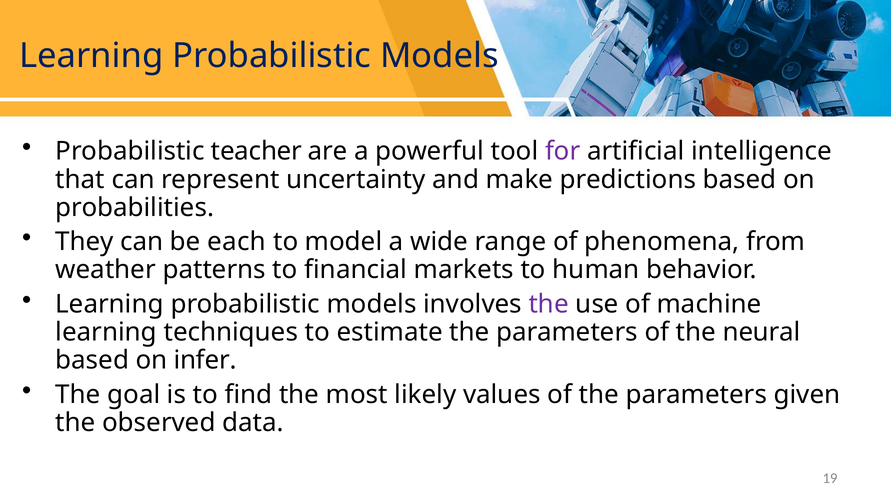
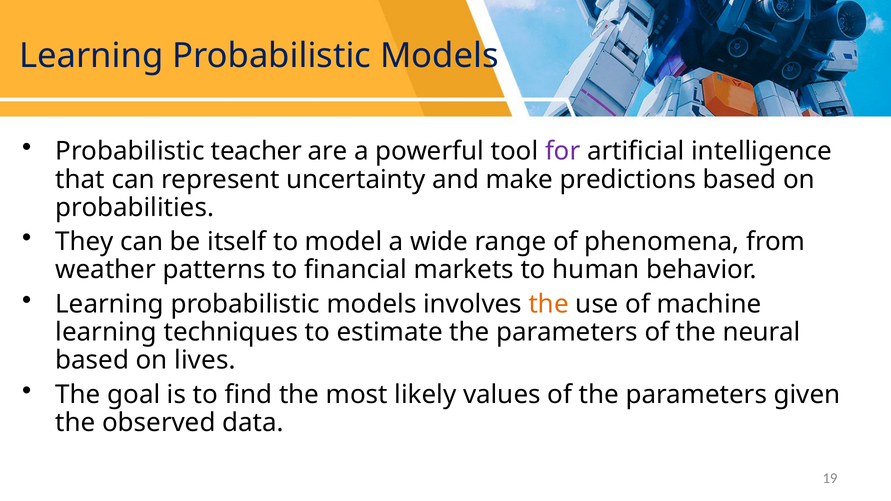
each: each -> itself (237, 242)
the colour: purple -> orange (549, 304)
infer: infer -> lives (205, 360)
